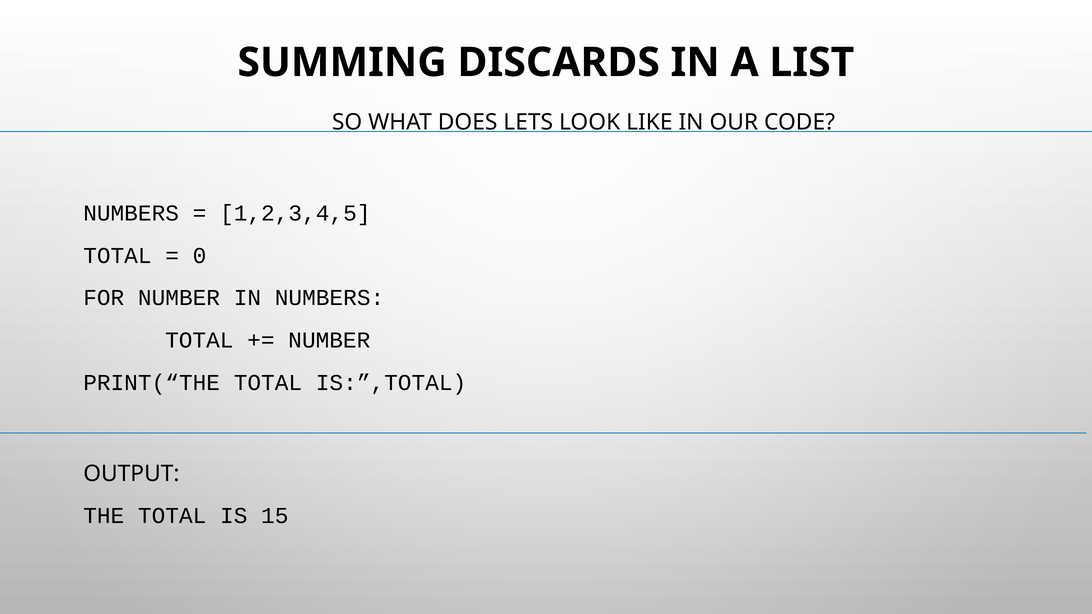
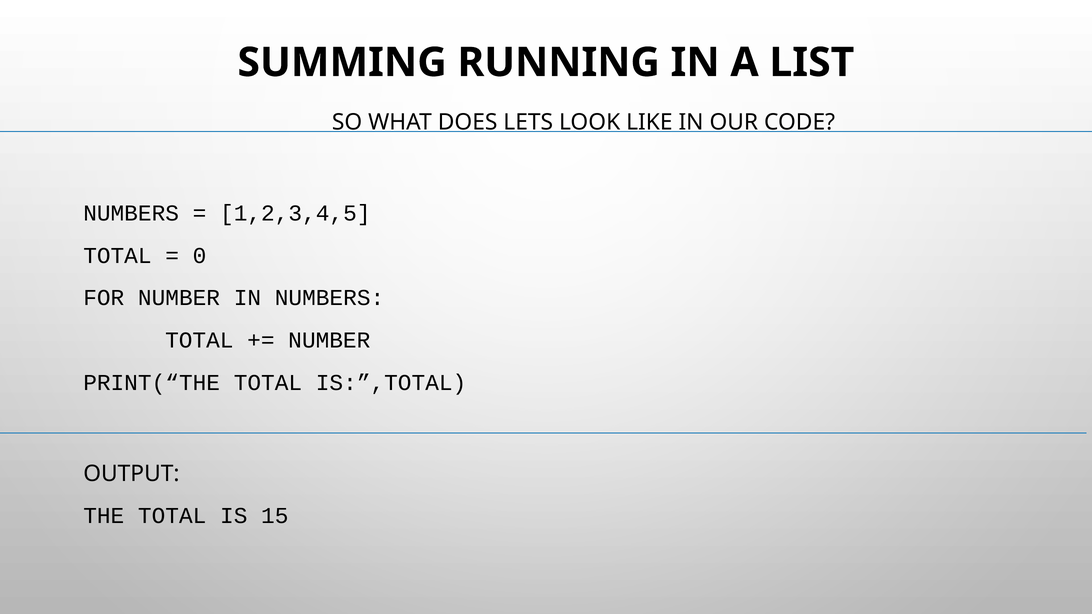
DISCARDS: DISCARDS -> RUNNING (559, 63)
